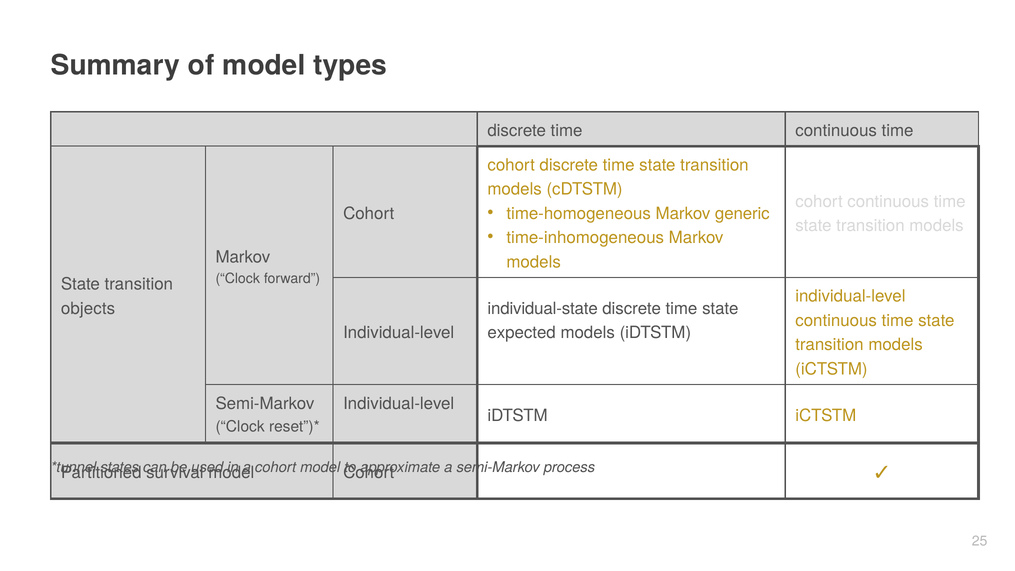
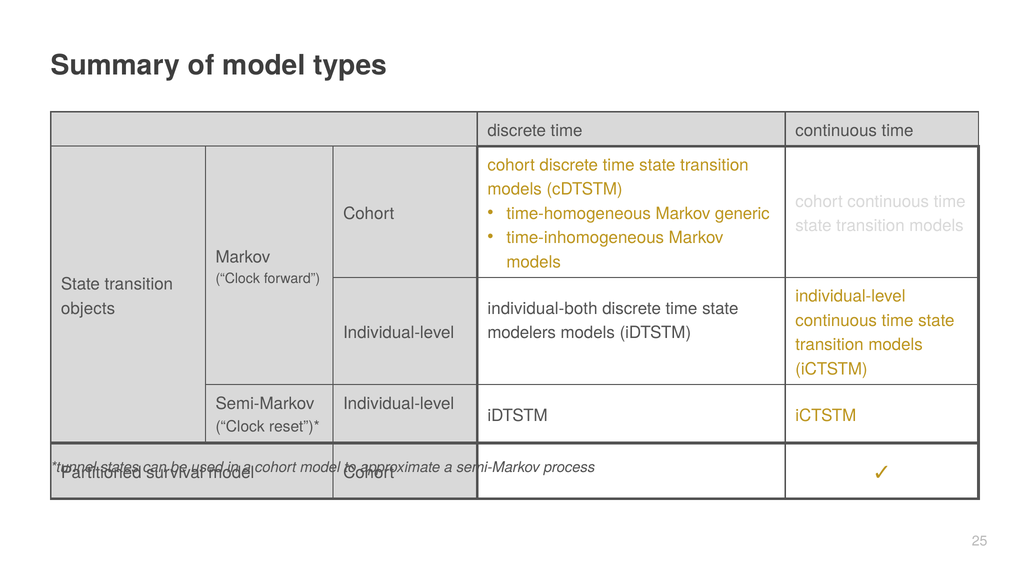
individual-state: individual-state -> individual-both (542, 308)
expected: expected -> modelers (522, 333)
